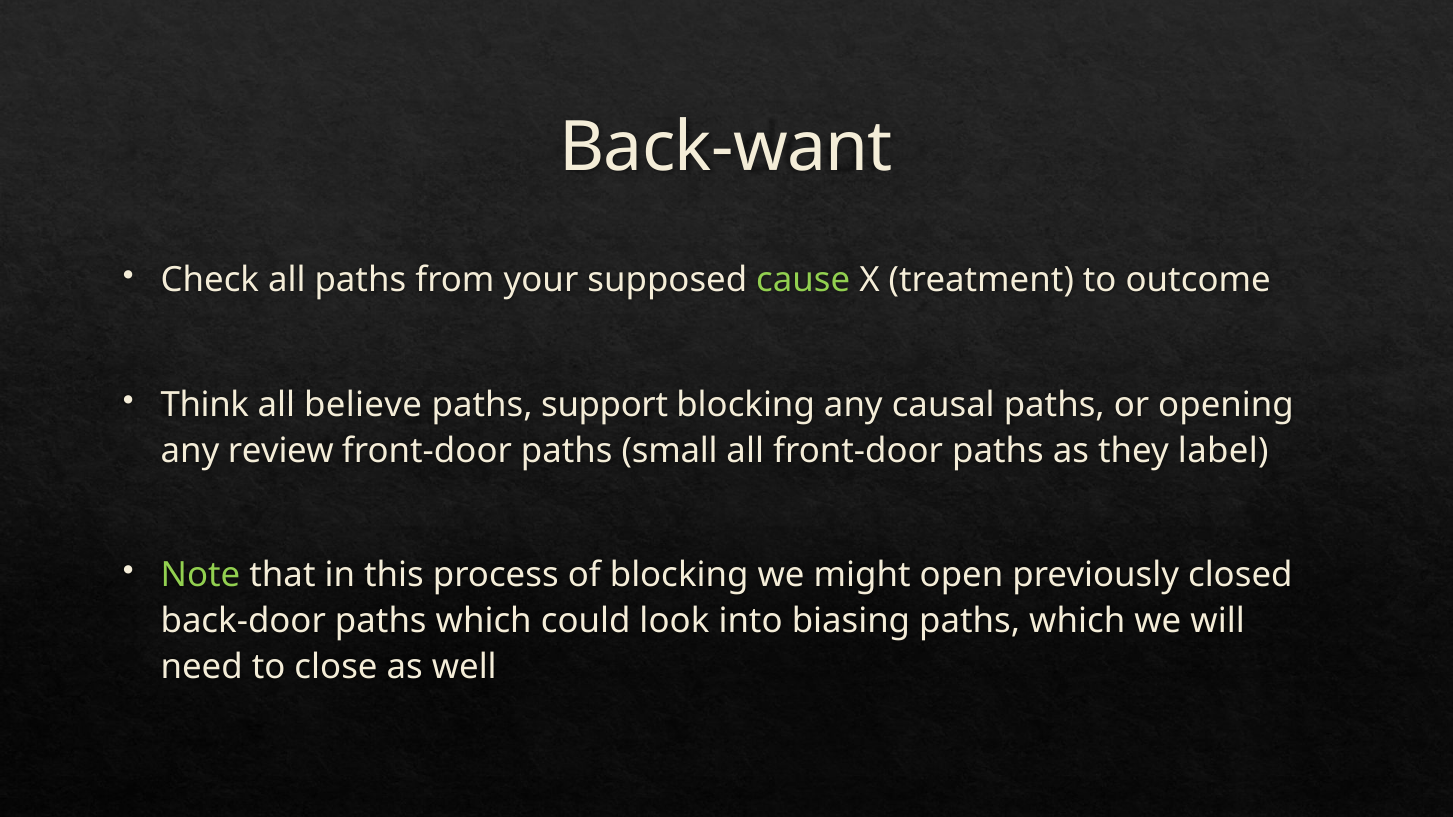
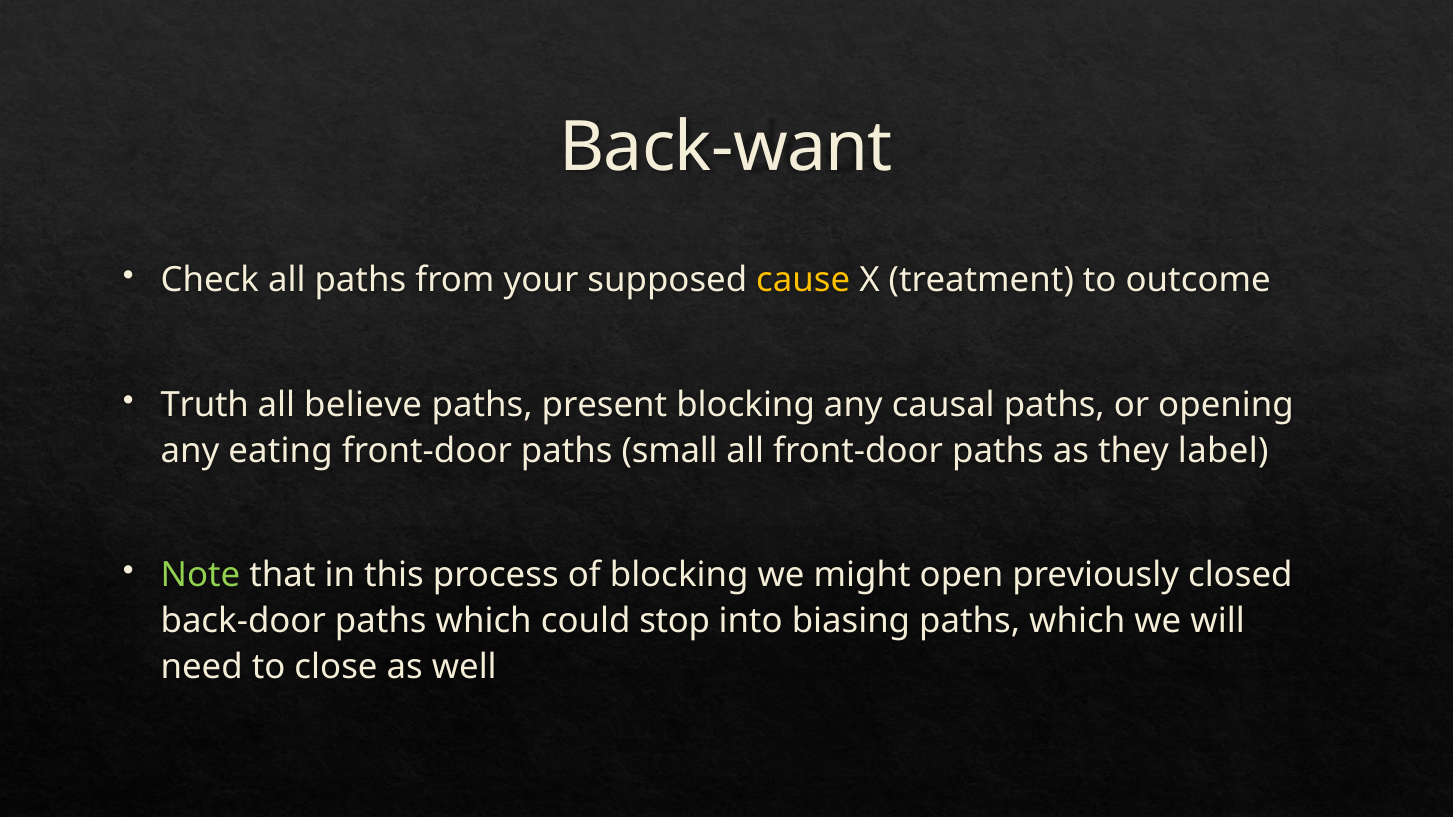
cause colour: light green -> yellow (803, 280)
Think: Think -> Truth (205, 405)
support: support -> present (604, 405)
review: review -> eating (281, 451)
look: look -> stop (675, 621)
